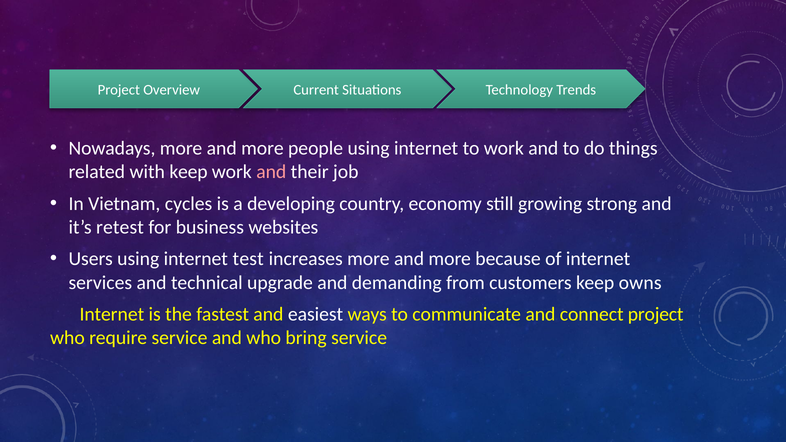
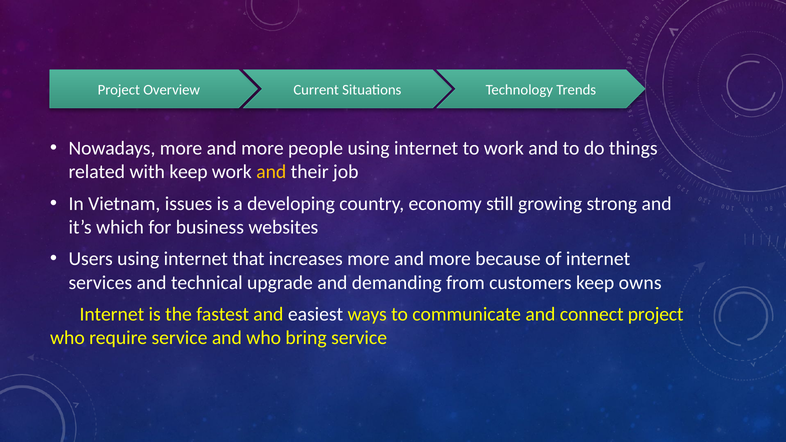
and colour: pink -> yellow (271, 172)
cycles: cycles -> issues (189, 204)
retest: retest -> which (120, 227)
test: test -> that (248, 259)
